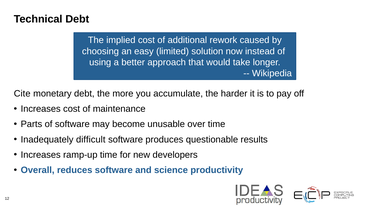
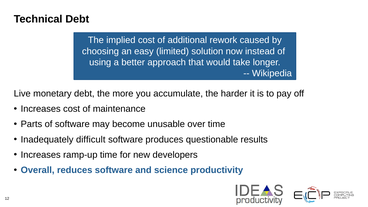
Cite: Cite -> Live (22, 94)
